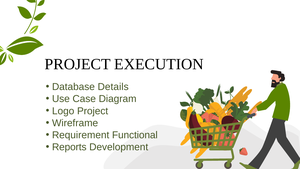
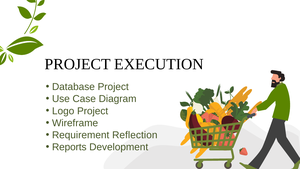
Database Details: Details -> Project (113, 87)
Functional: Functional -> Reflection (135, 135)
